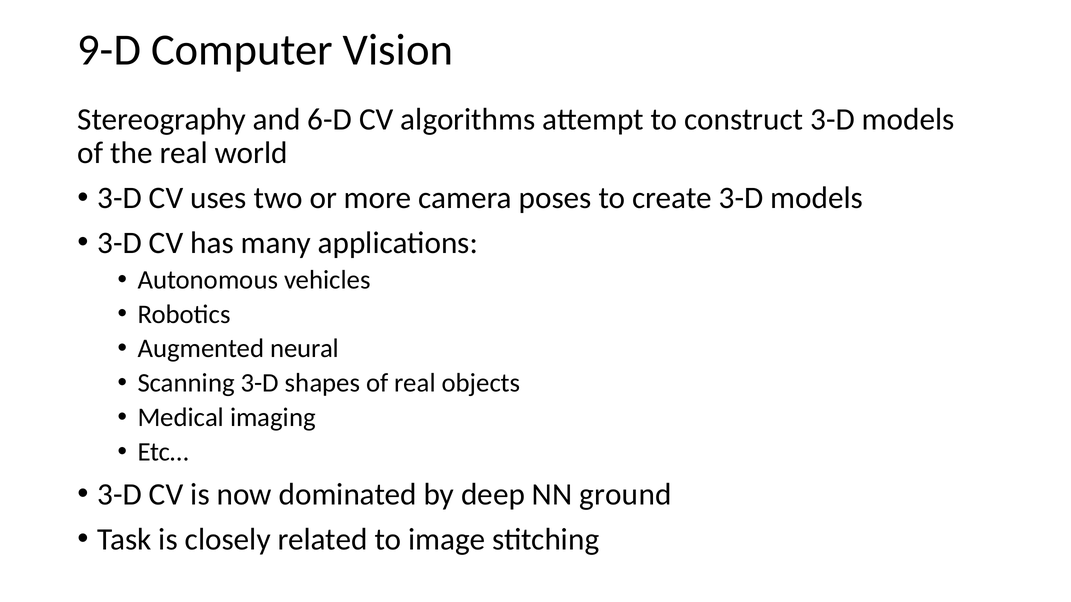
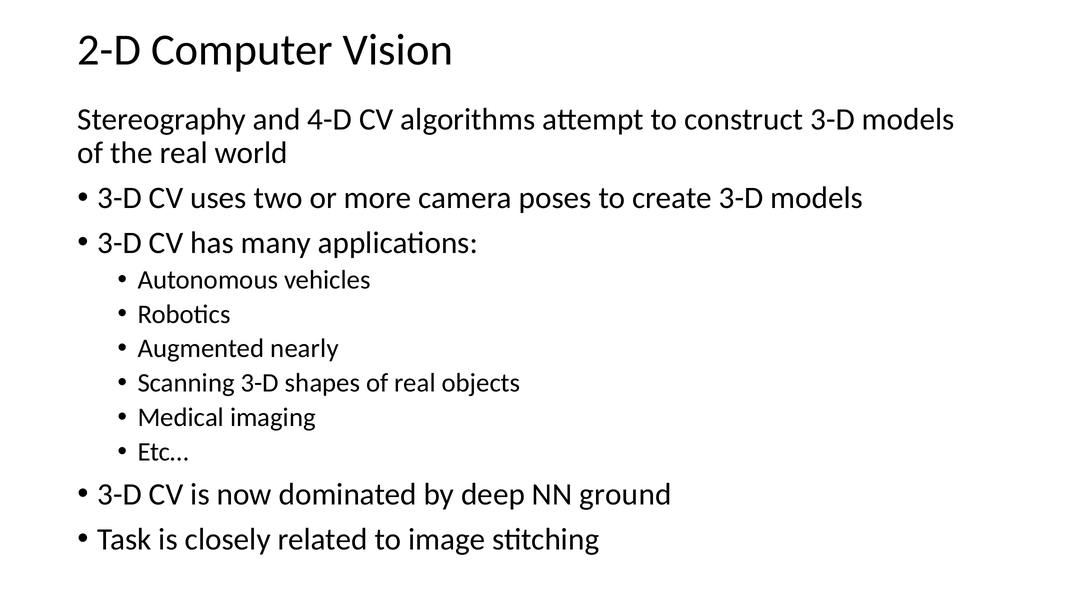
9-D: 9-D -> 2-D (109, 50)
6-D: 6-D -> 4-D (330, 119)
neural: neural -> nearly (305, 349)
